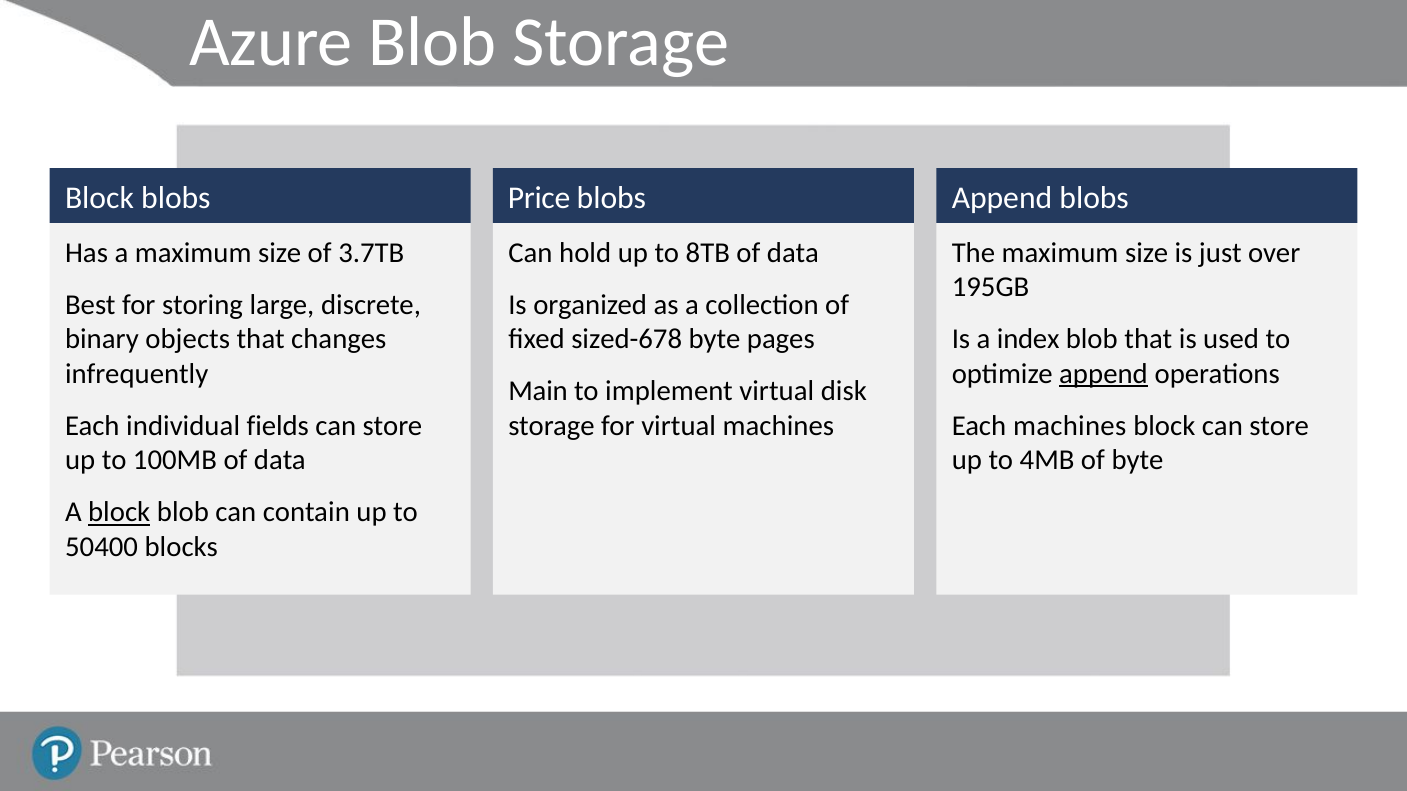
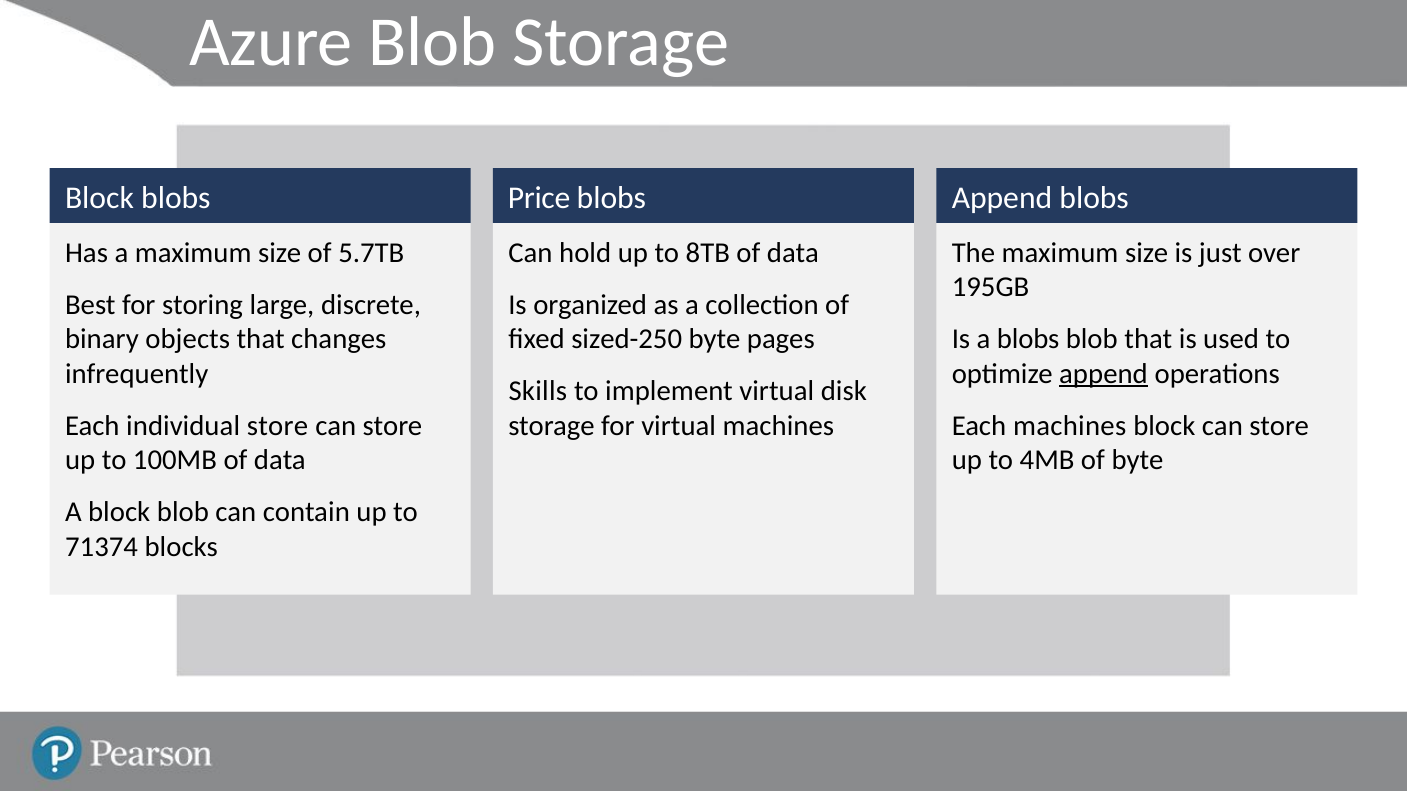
3.7TB: 3.7TB -> 5.7TB (371, 253)
sized-678: sized-678 -> sized-250 (627, 339)
a index: index -> blobs (1028, 339)
Main: Main -> Skills (538, 392)
individual fields: fields -> store (278, 426)
block underline: present -> none (119, 513)
50400: 50400 -> 71374 (102, 547)
